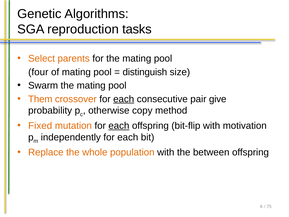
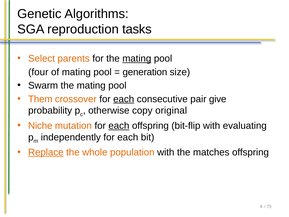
mating underline: none -> present (137, 58)
distinguish: distinguish -> generation (145, 72)
method: method -> original (171, 110)
Fixed: Fixed -> Niche (40, 126)
motivation: motivation -> evaluating (245, 126)
Replace underline: none -> present (46, 152)
between: between -> matches (211, 152)
